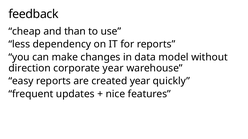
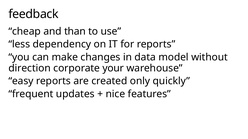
corporate year: year -> your (113, 68)
created year: year -> only (140, 81)
